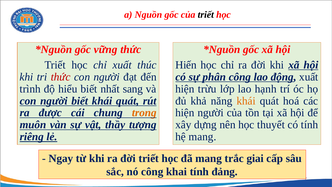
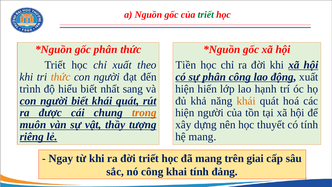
triết colour: black -> green (206, 15)
gốc vững: vững -> phân (106, 49)
thúc: thúc -> theo (147, 65)
Hiến: Hiến -> Tiền (186, 65)
thức colour: red -> orange (61, 77)
trừu: trừu -> hiến (207, 89)
trắc: trắc -> trên (234, 158)
